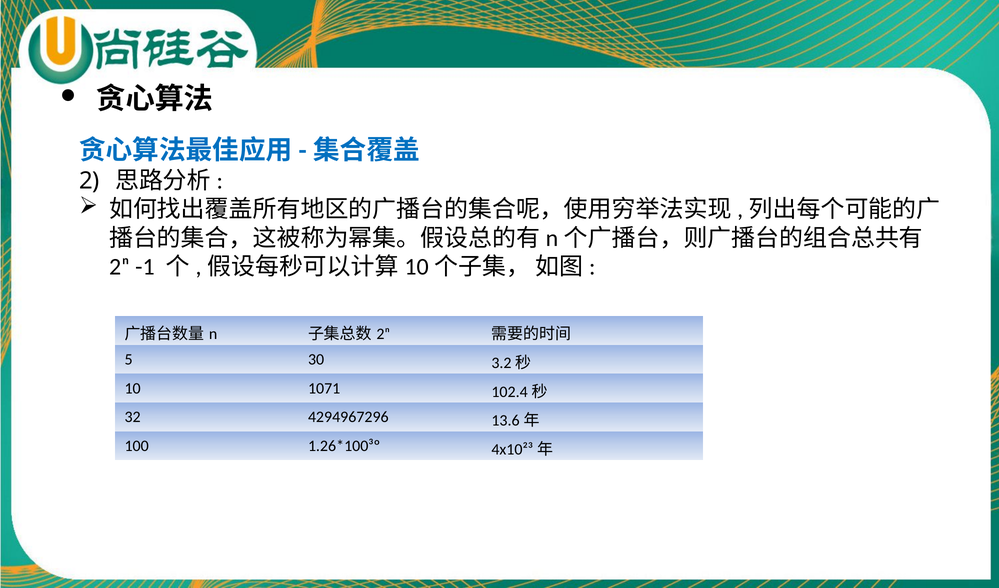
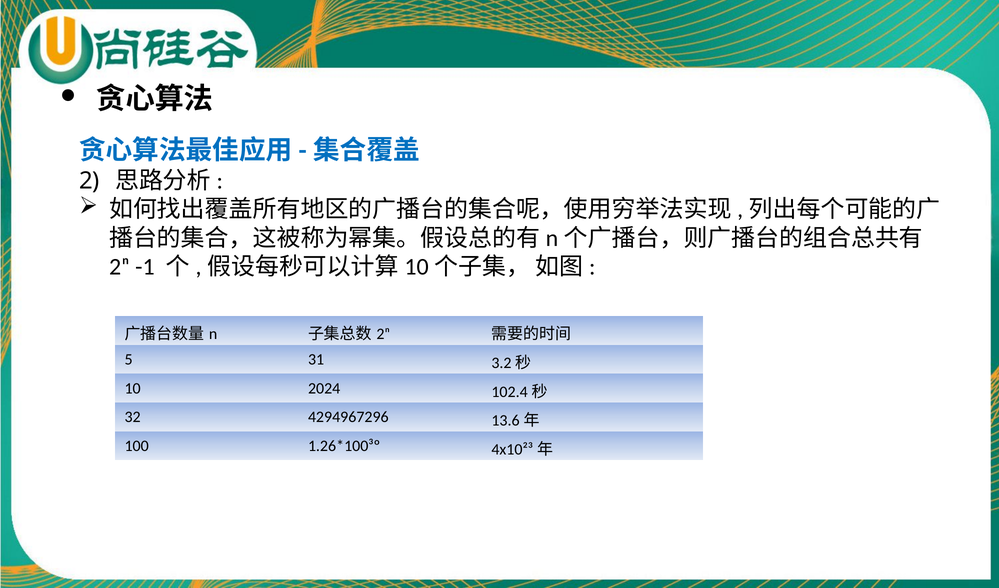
30: 30 -> 31 (316, 360)
1071: 1071 -> 2024 (324, 388)
